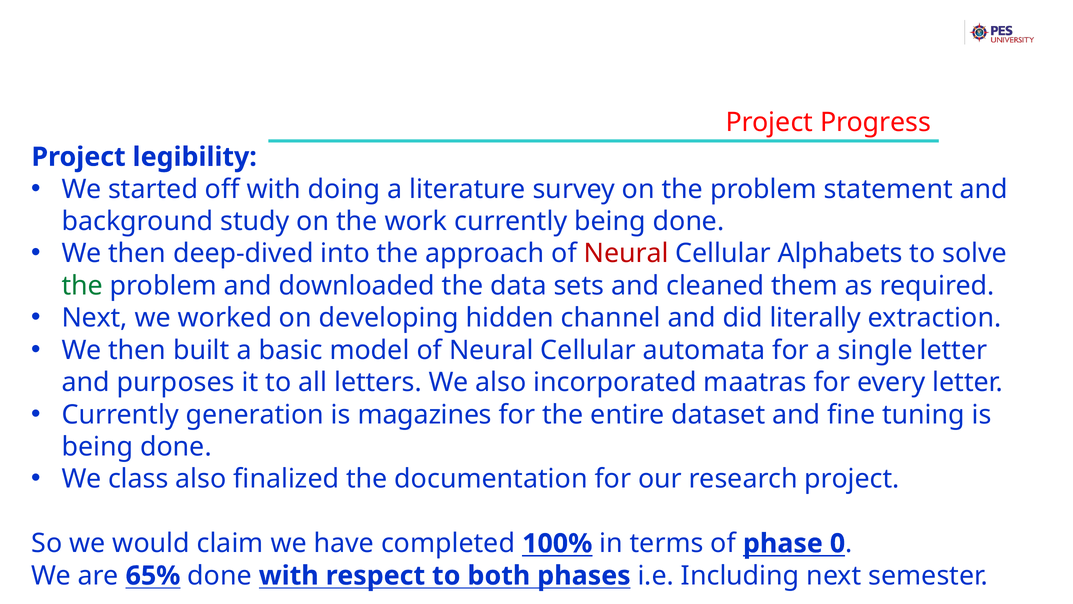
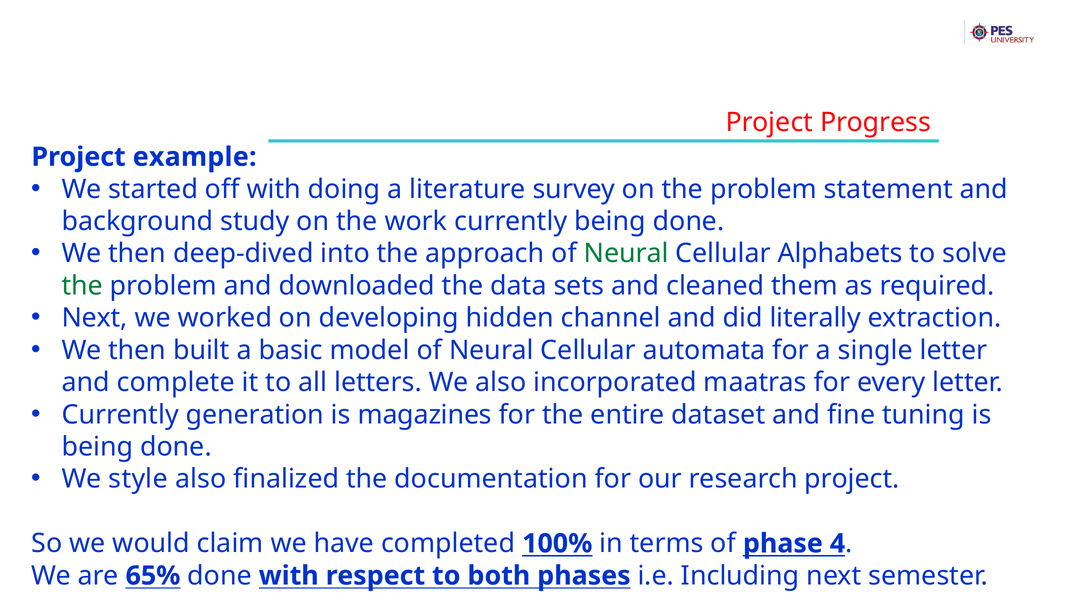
legibility: legibility -> example (195, 157)
Neural colour: red -> green (626, 253)
purposes: purposes -> complete (176, 382)
class: class -> style (138, 479)
0: 0 -> 4 (838, 543)
